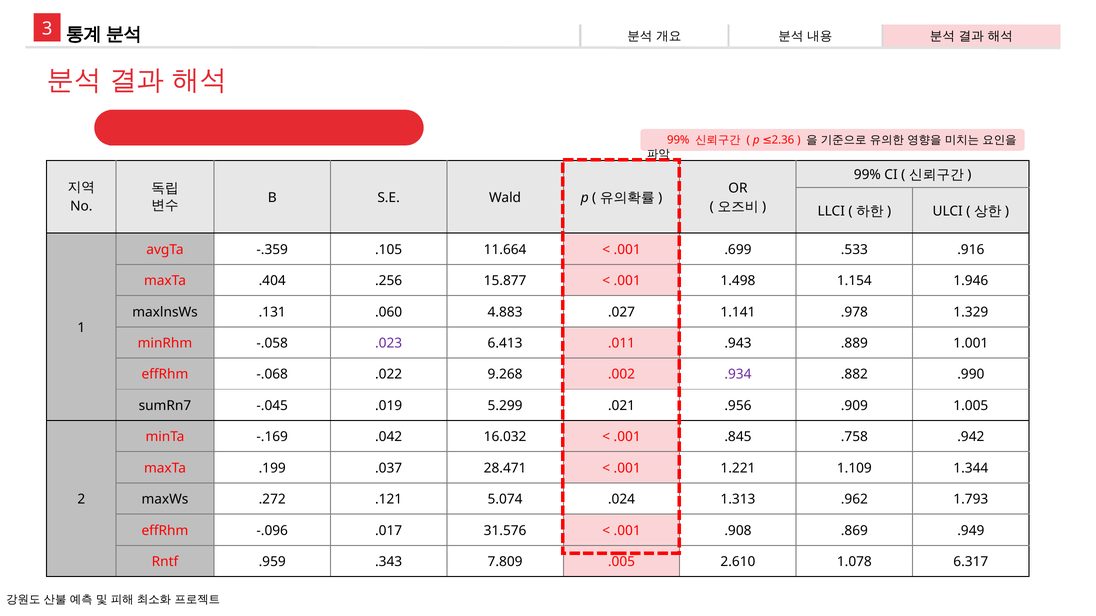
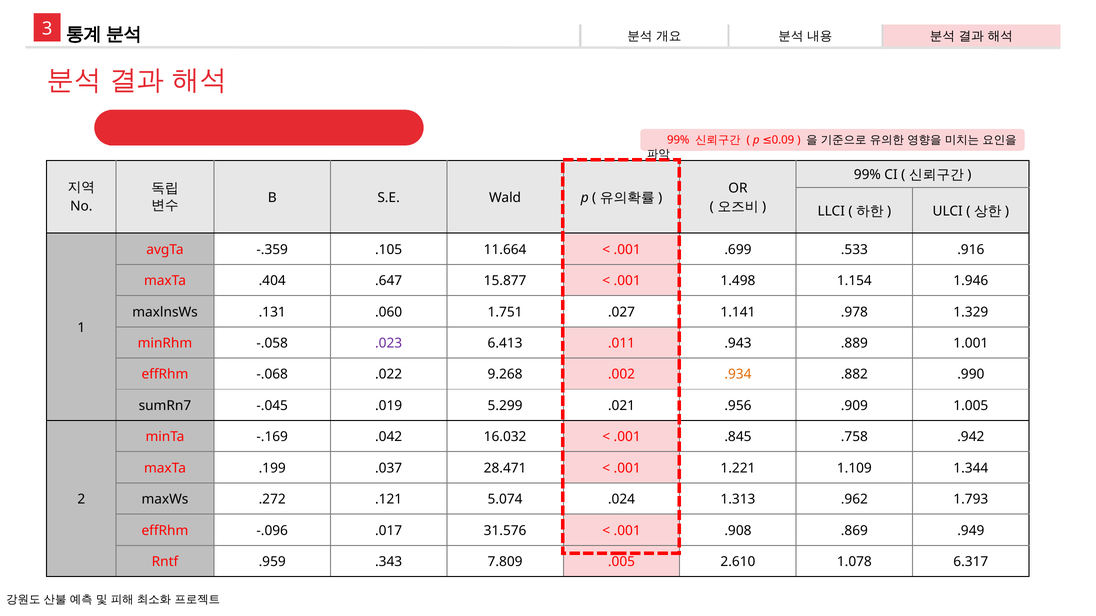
2.36: 2.36 -> 0.09 (783, 140)
.256: .256 -> .647 (389, 281)
4.883: 4.883 -> 1.751 (505, 312)
.934 colour: purple -> orange (738, 375)
